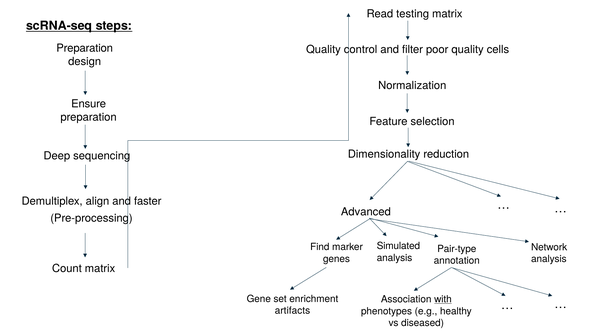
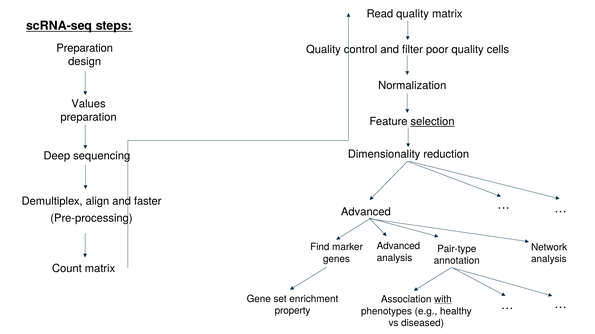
Read testing: testing -> quality (413, 14)
Ensure: Ensure -> Values (89, 104)
selection underline: none -> present (433, 122)
Simulated: Simulated -> Advanced (398, 247)
artifacts: artifacts -> property (293, 311)
